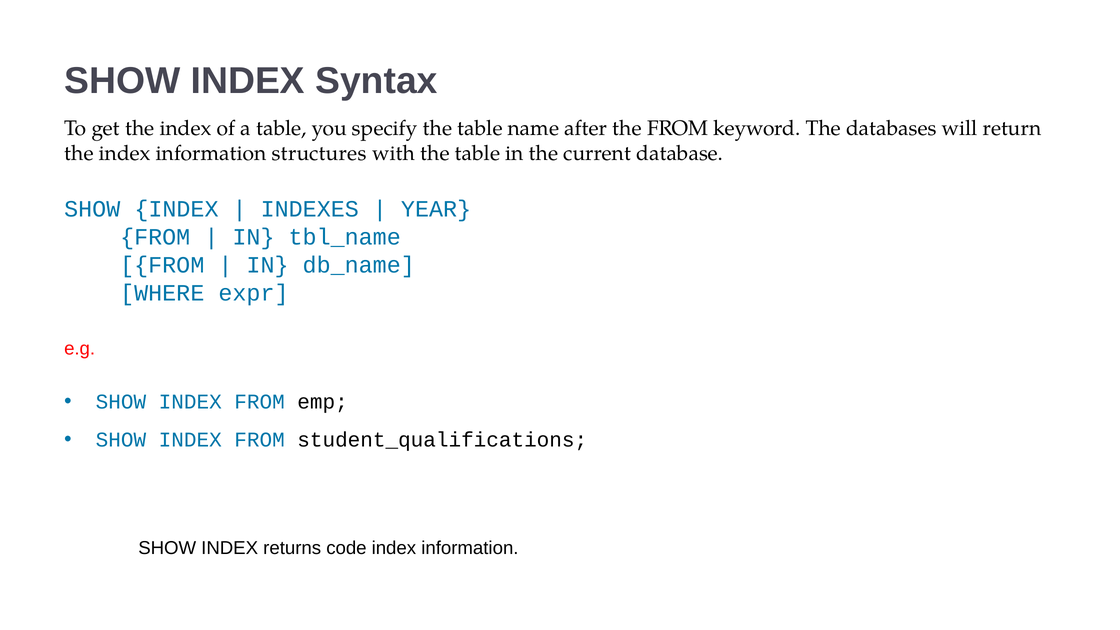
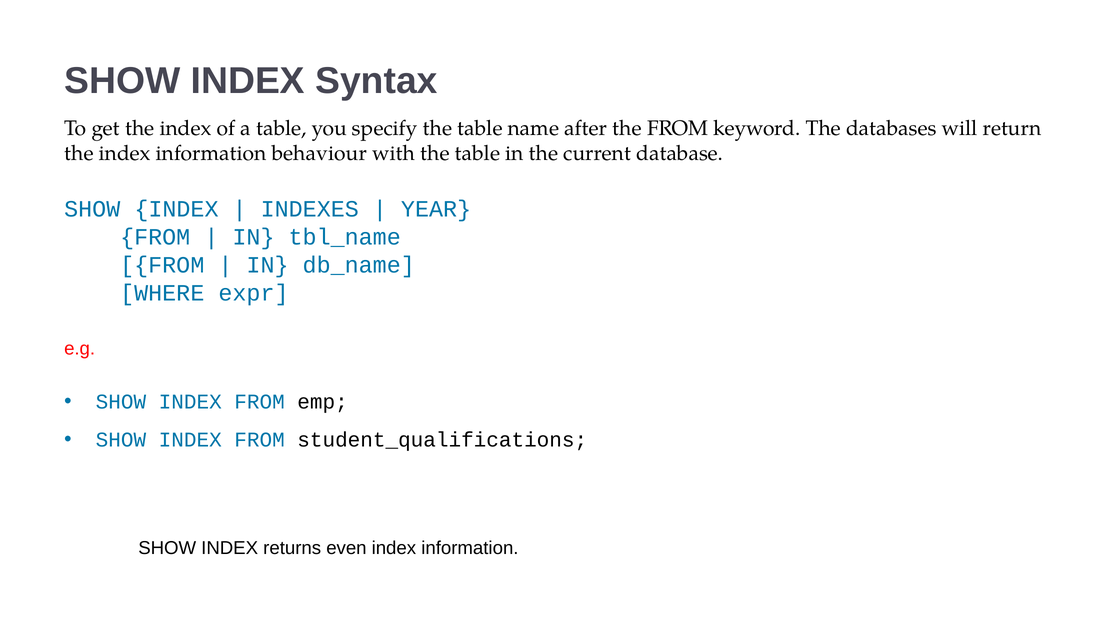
structures: structures -> behaviour (319, 153)
code: code -> even (346, 548)
